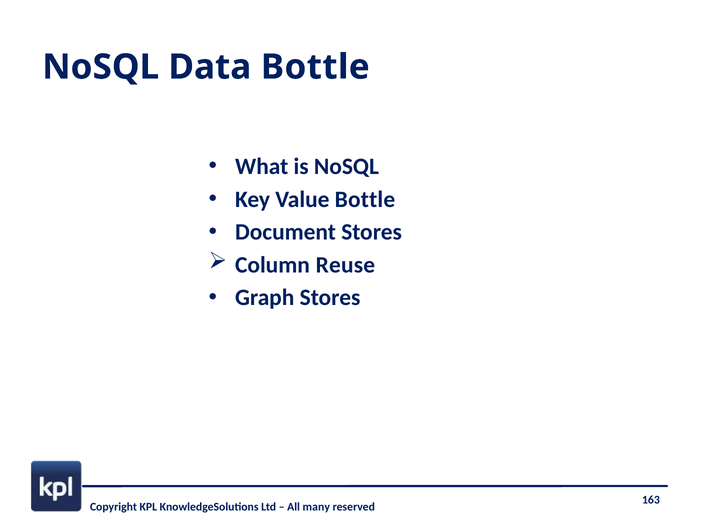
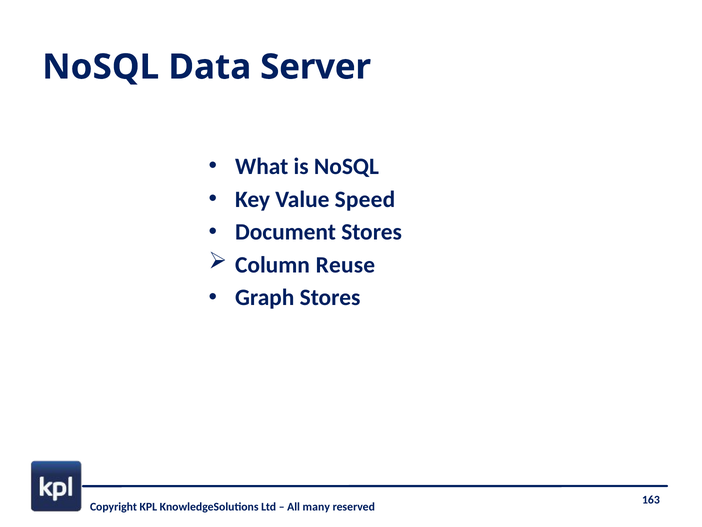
Data Bottle: Bottle -> Server (316, 67)
Value Bottle: Bottle -> Speed (365, 199)
